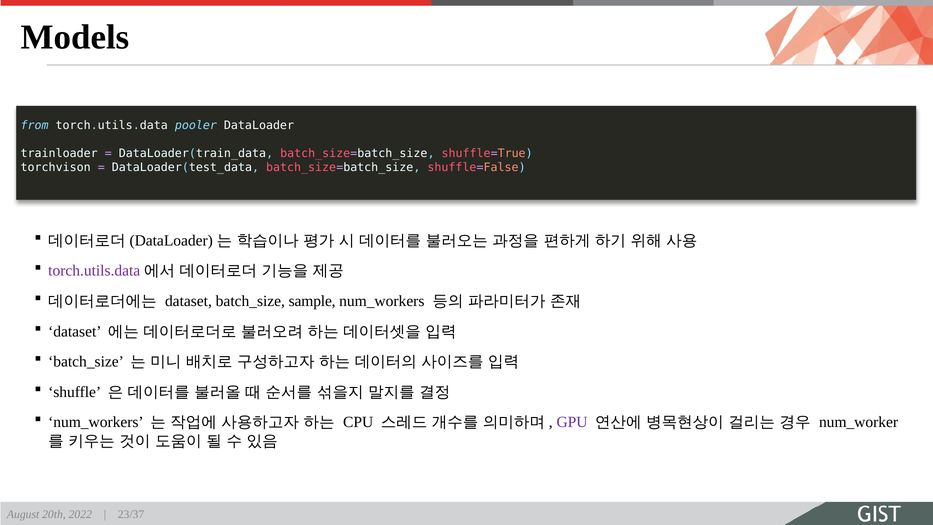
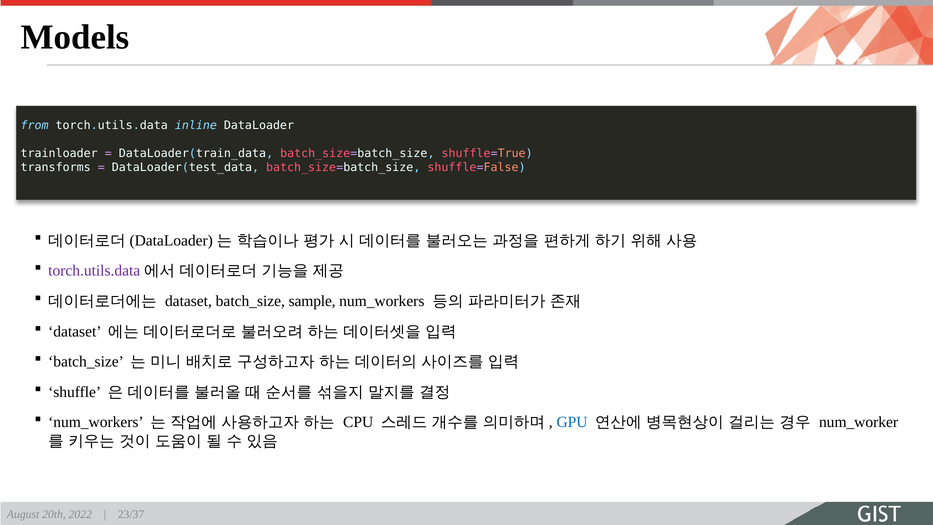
pooler: pooler -> inline (196, 125)
torchvison: torchvison -> transforms (56, 167)
GPU colour: purple -> blue (572, 422)
